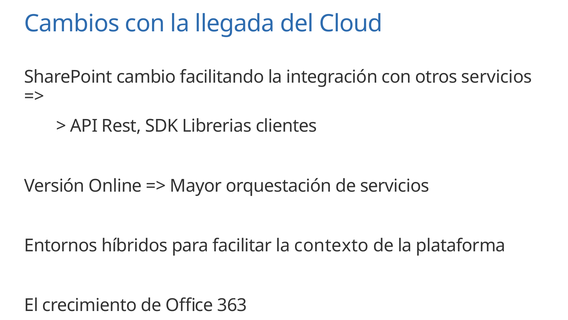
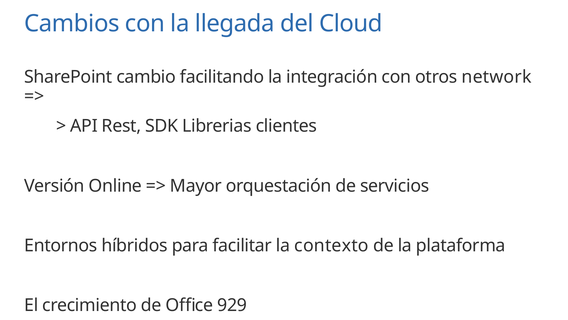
otros servicios: servicios -> network (497, 77)
363: 363 -> 929 (232, 305)
